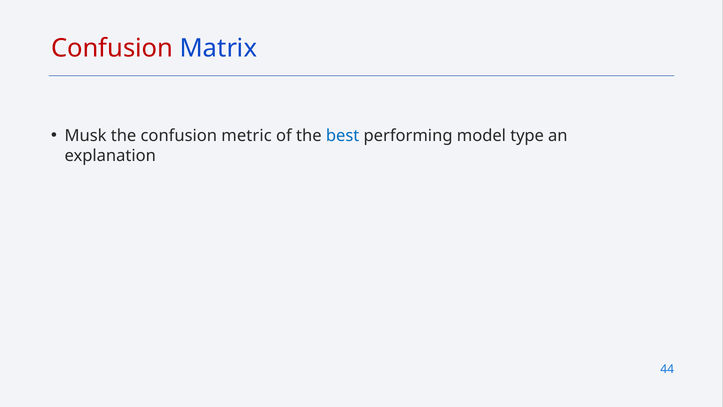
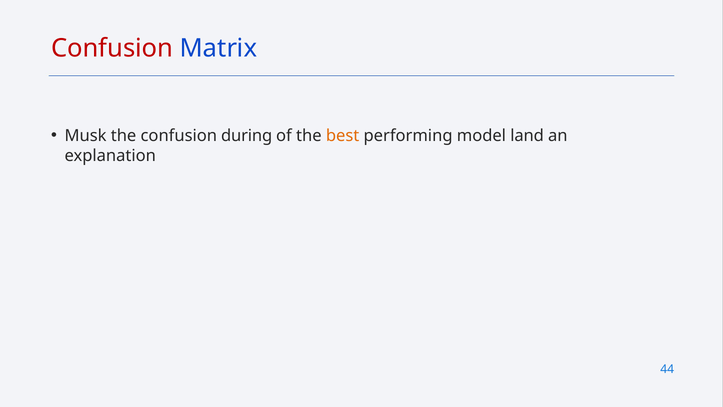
metric: metric -> during (247, 136)
best colour: blue -> orange (343, 136)
type: type -> land (527, 136)
